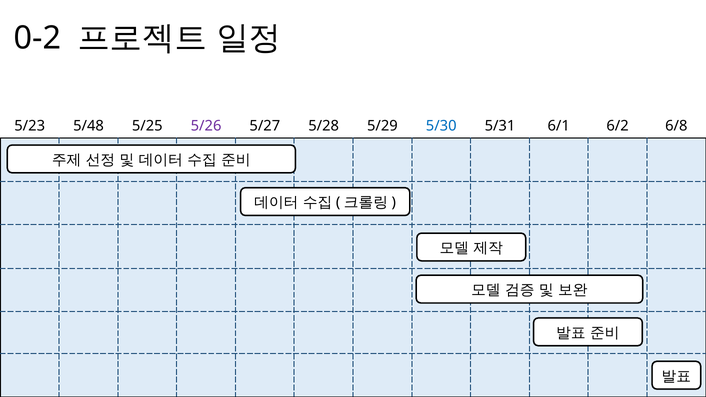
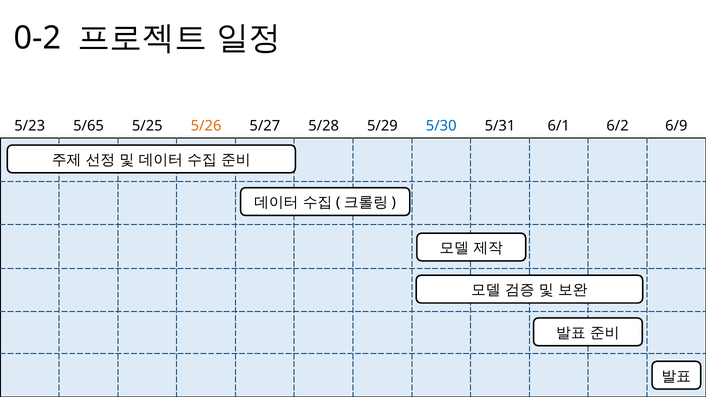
5/48: 5/48 -> 5/65 (88, 126)
5/26 colour: purple -> orange (206, 126)
6/8: 6/8 -> 6/9 (676, 126)
